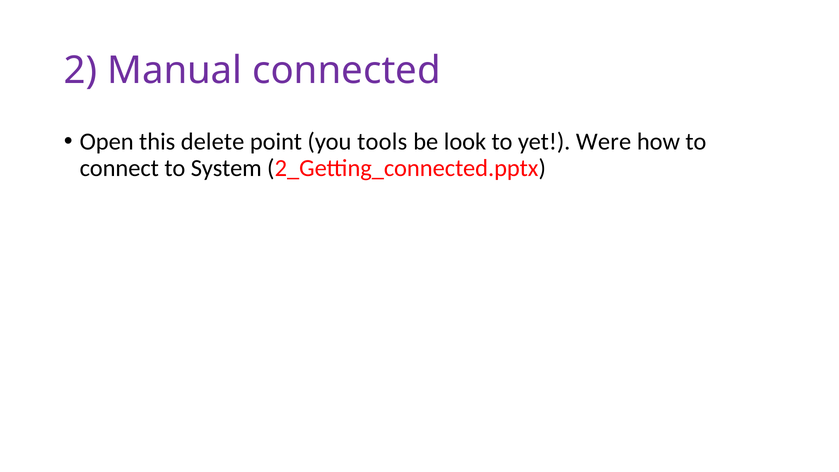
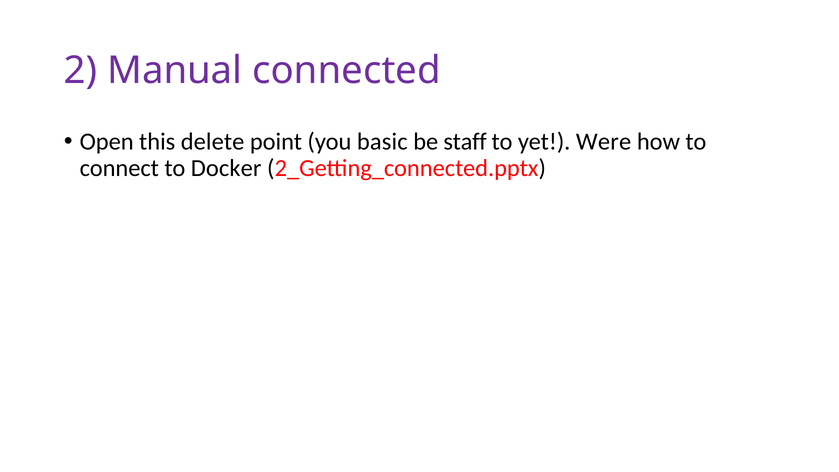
tools: tools -> basic (382, 142)
look: look -> staff (465, 142)
System: System -> Docker (226, 168)
